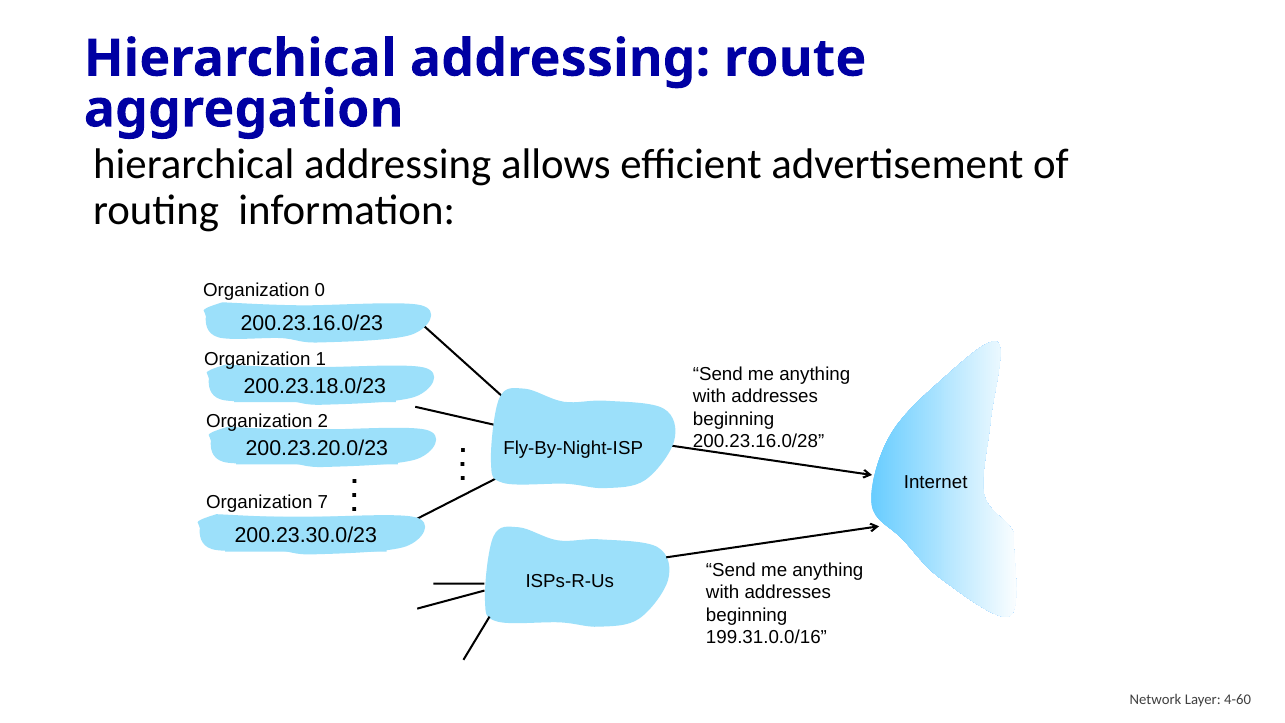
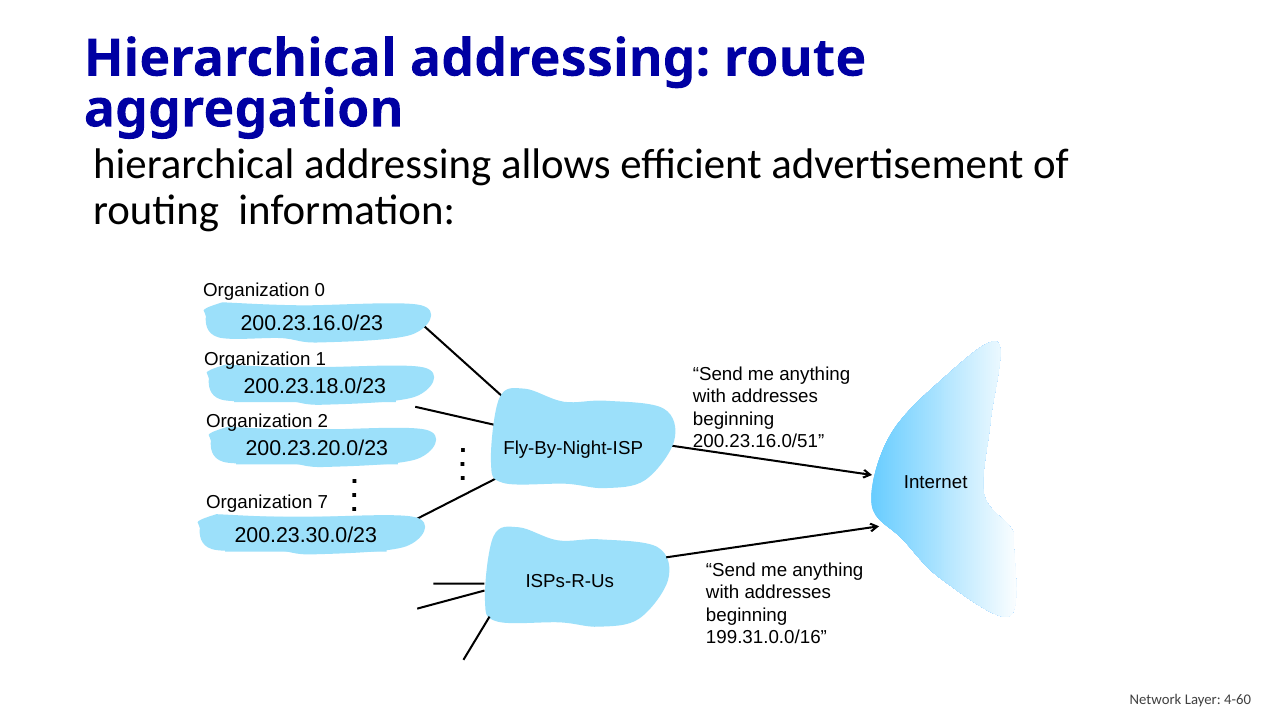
200.23.16.0/28: 200.23.16.0/28 -> 200.23.16.0/51 (759, 441)
